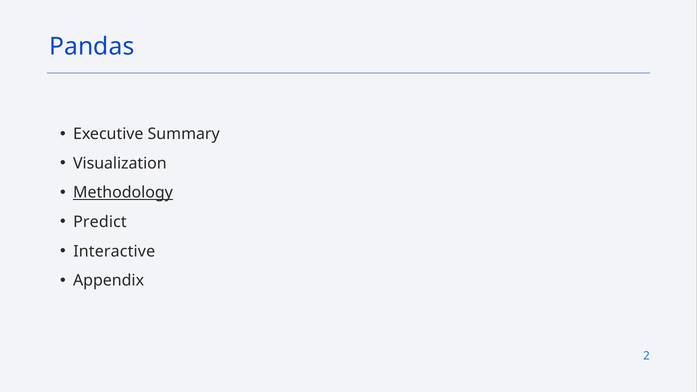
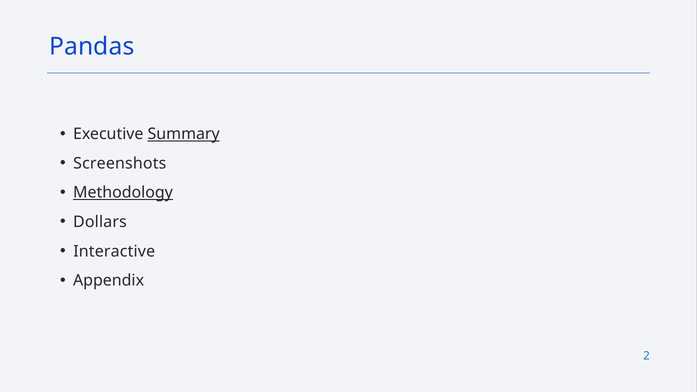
Summary underline: none -> present (184, 134)
Visualization: Visualization -> Screenshots (120, 163)
Predict: Predict -> Dollars (100, 222)
